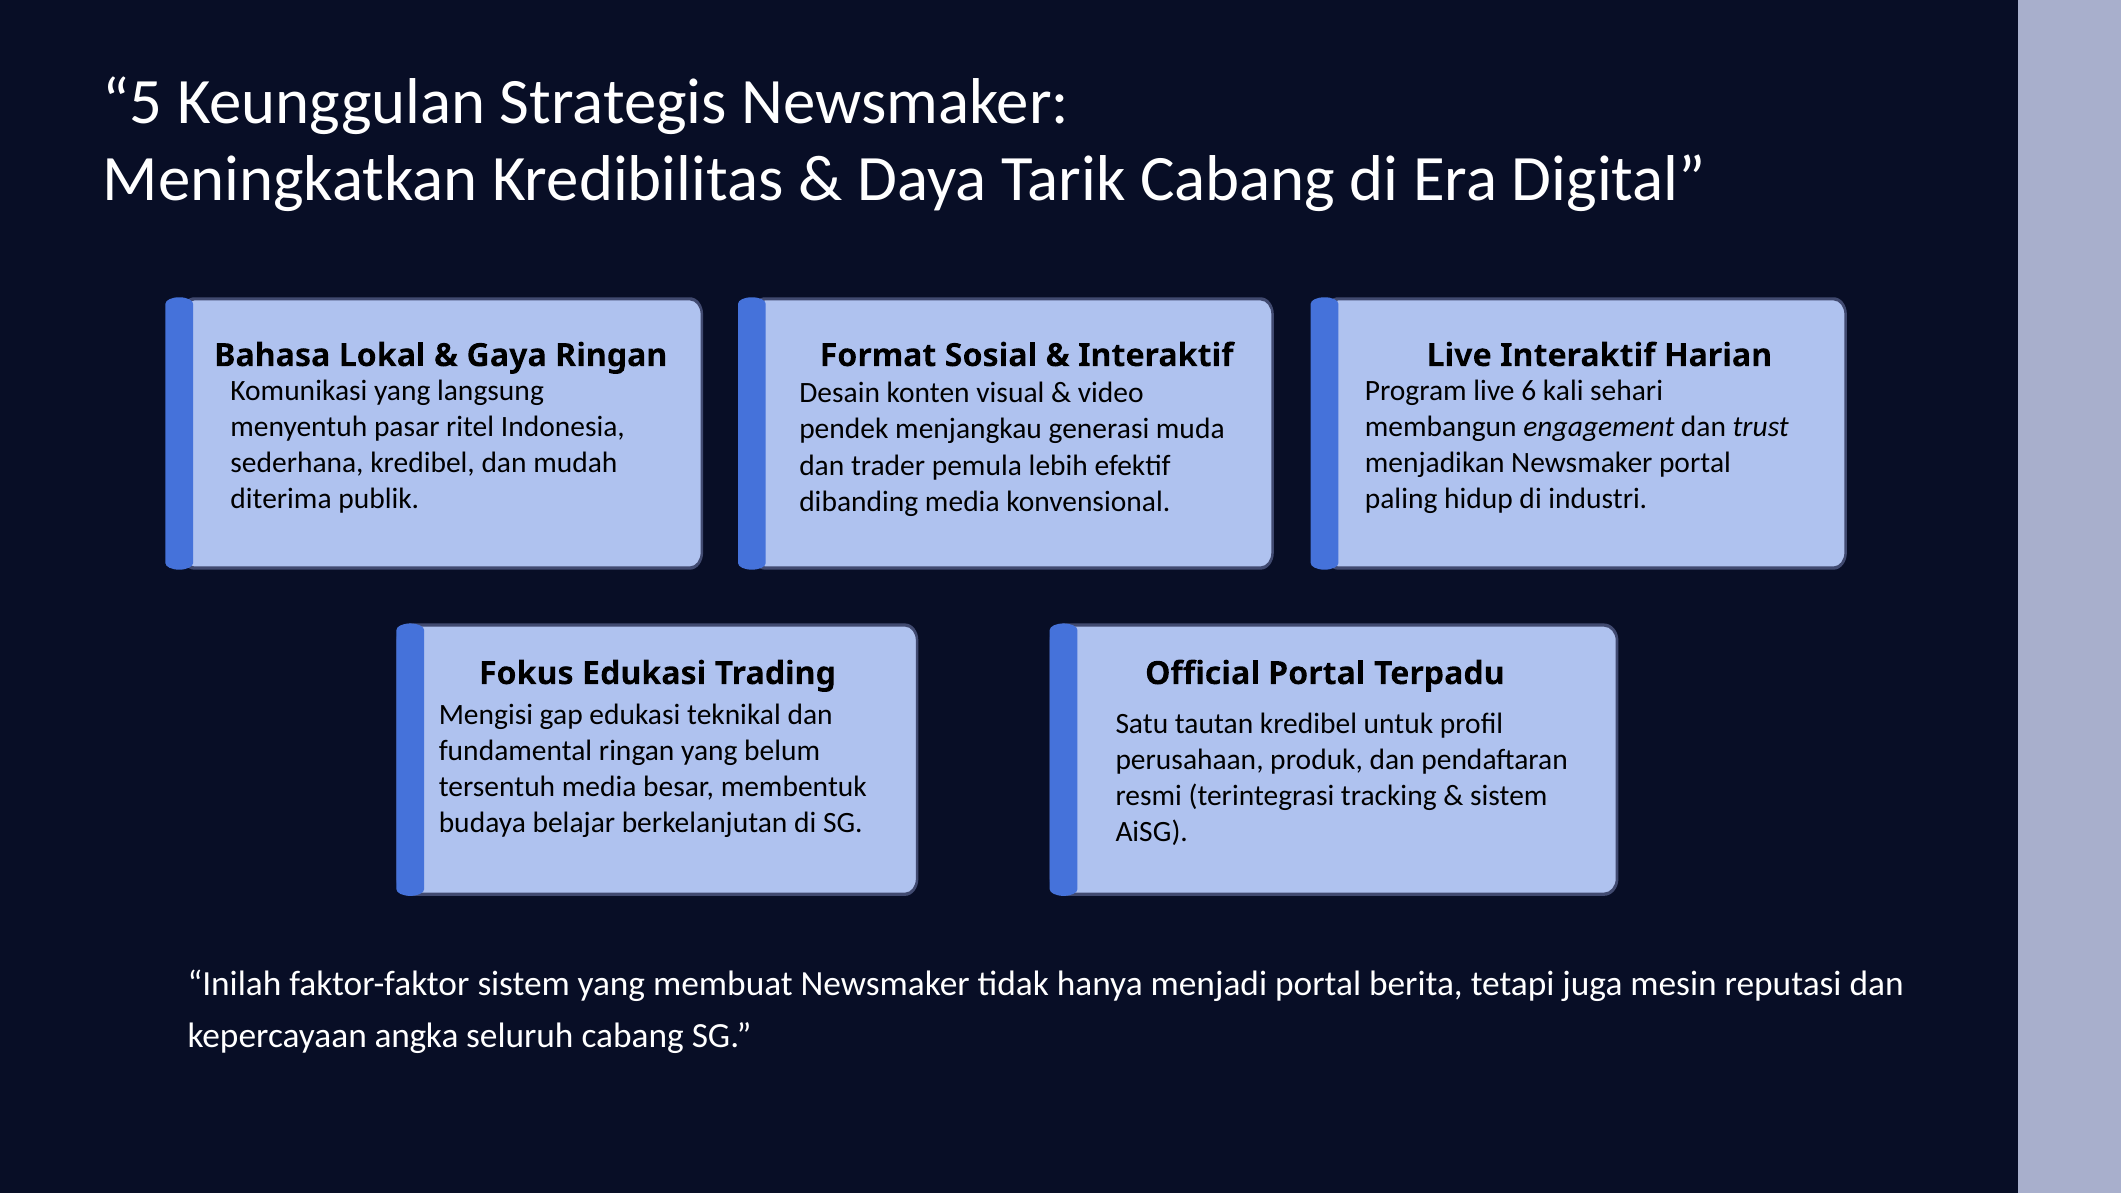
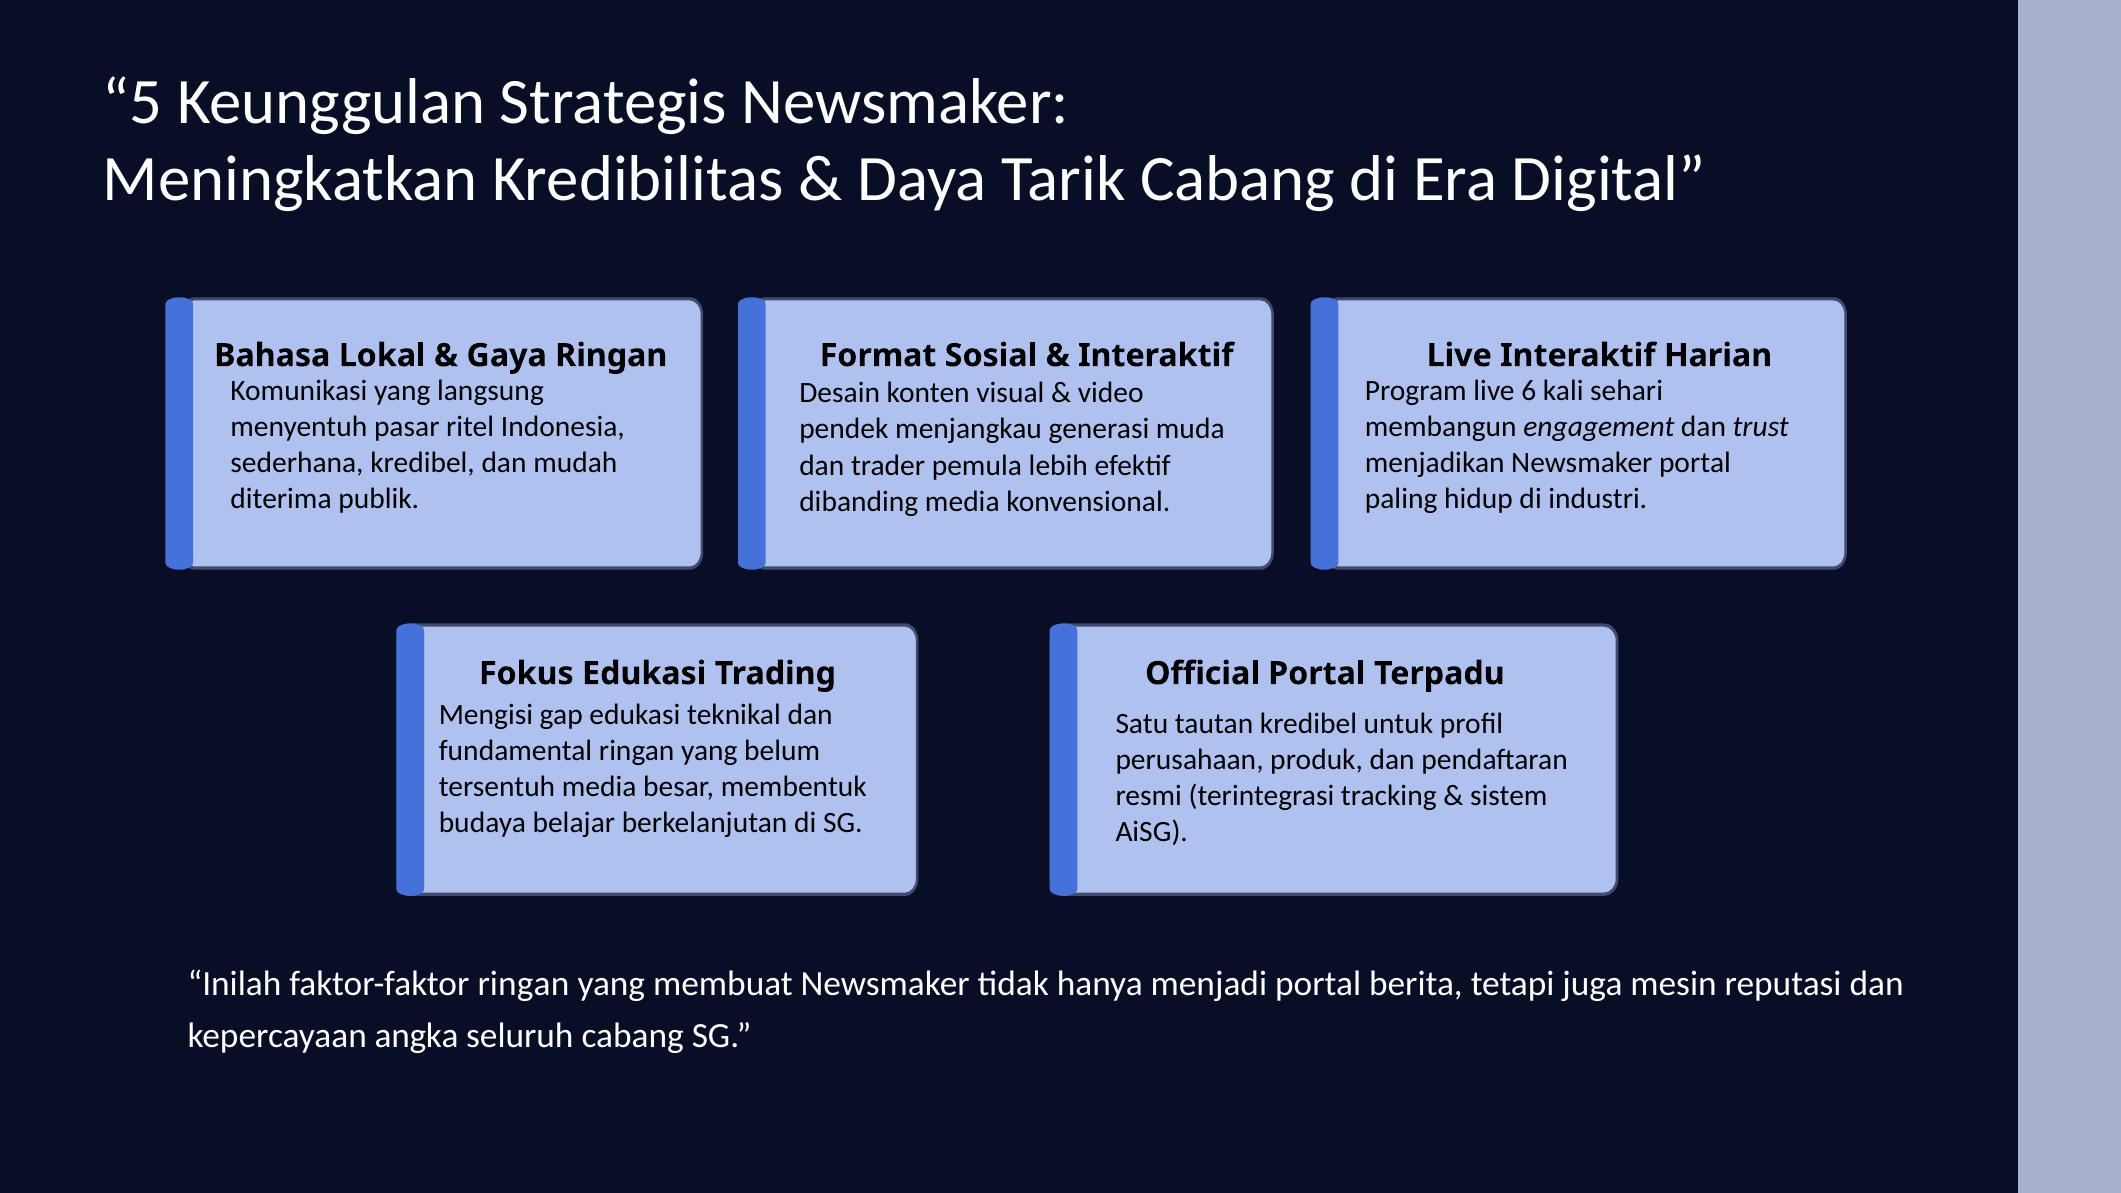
faktor-faktor sistem: sistem -> ringan (523, 983)
